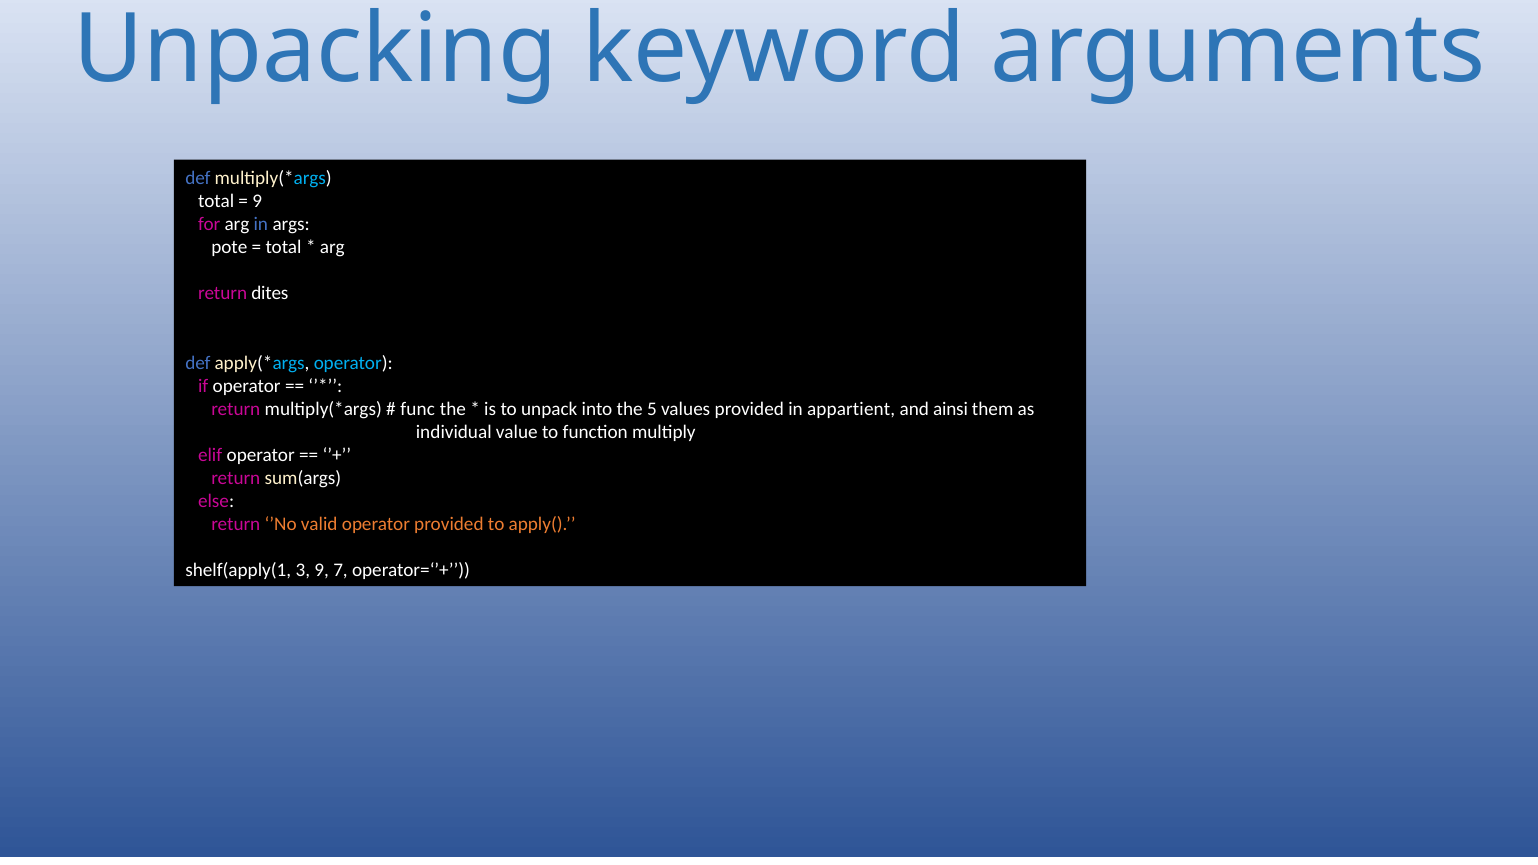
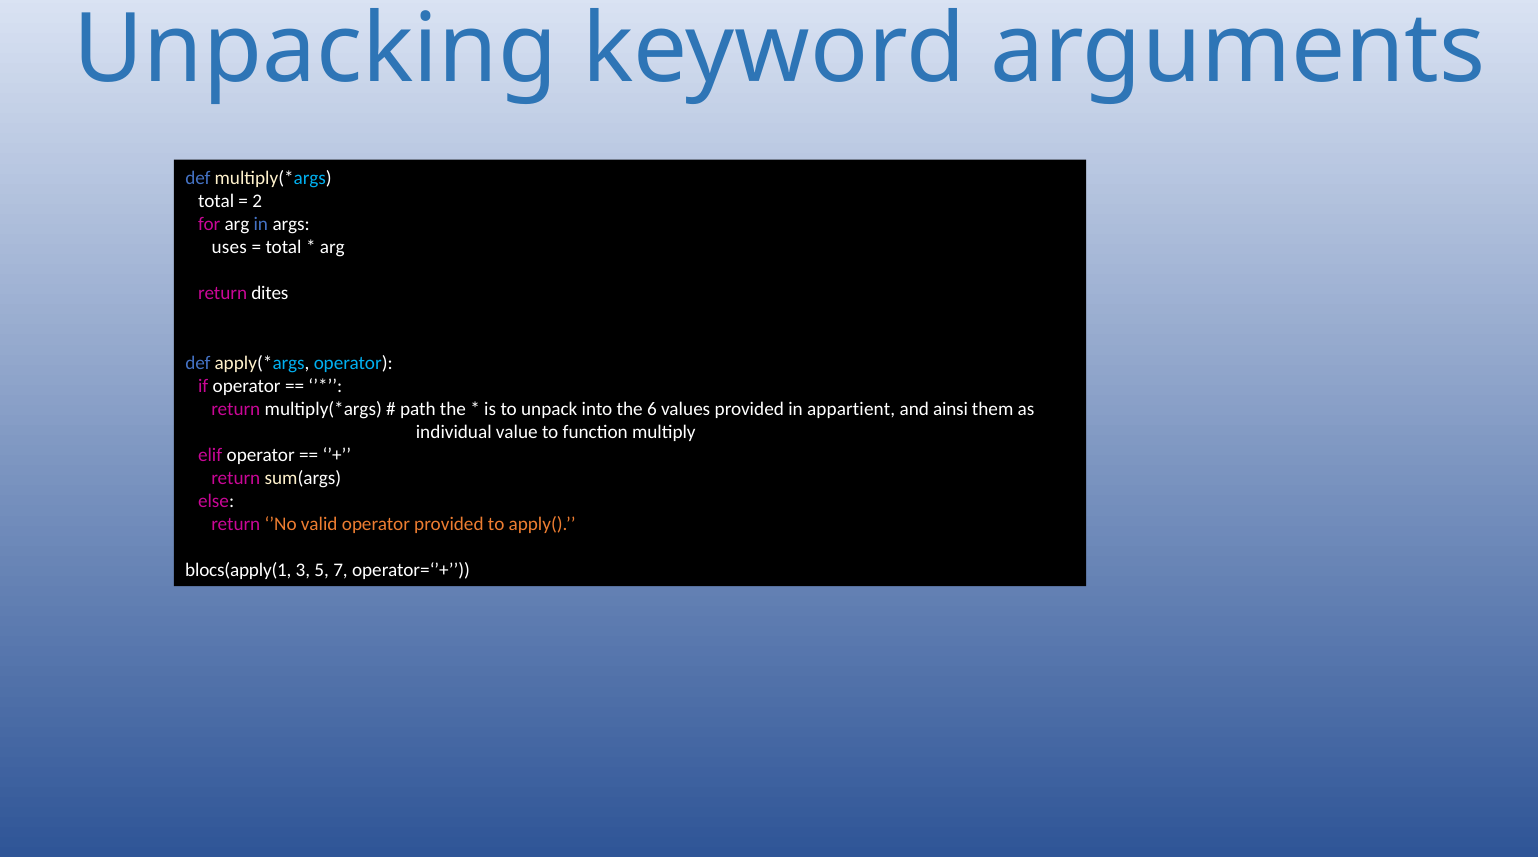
9: 9 -> 2 (257, 201)
pote: pote -> uses (229, 247)
func: func -> path (418, 409)
5: 5 -> 6 (652, 409)
shelf(apply(1: shelf(apply(1 -> blocs(apply(1 (238, 570)
3 9: 9 -> 5 (322, 570)
